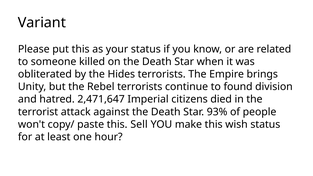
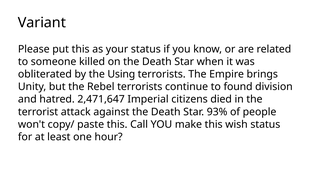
Hides: Hides -> Using (121, 74)
Sell: Sell -> Call (139, 124)
